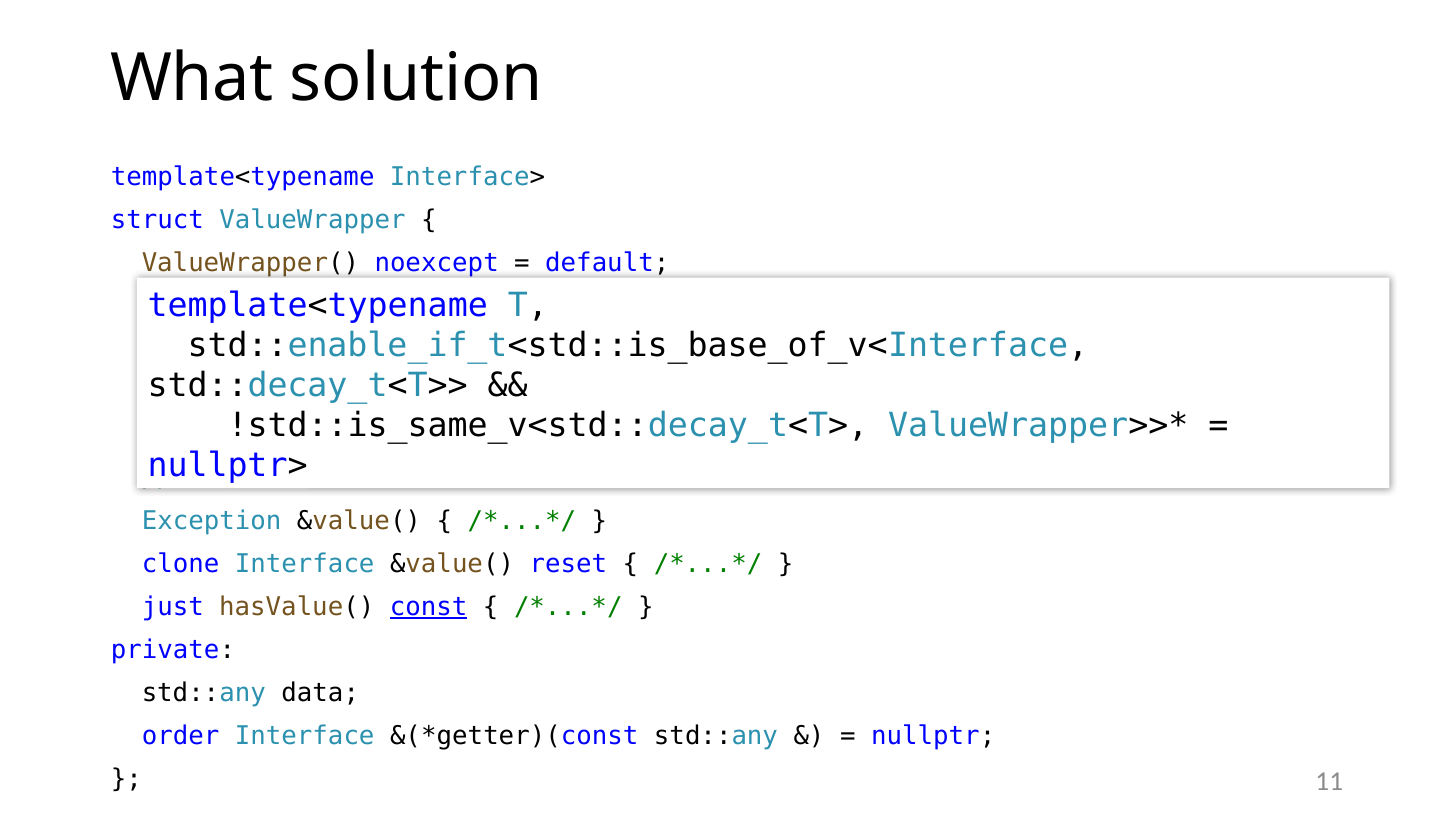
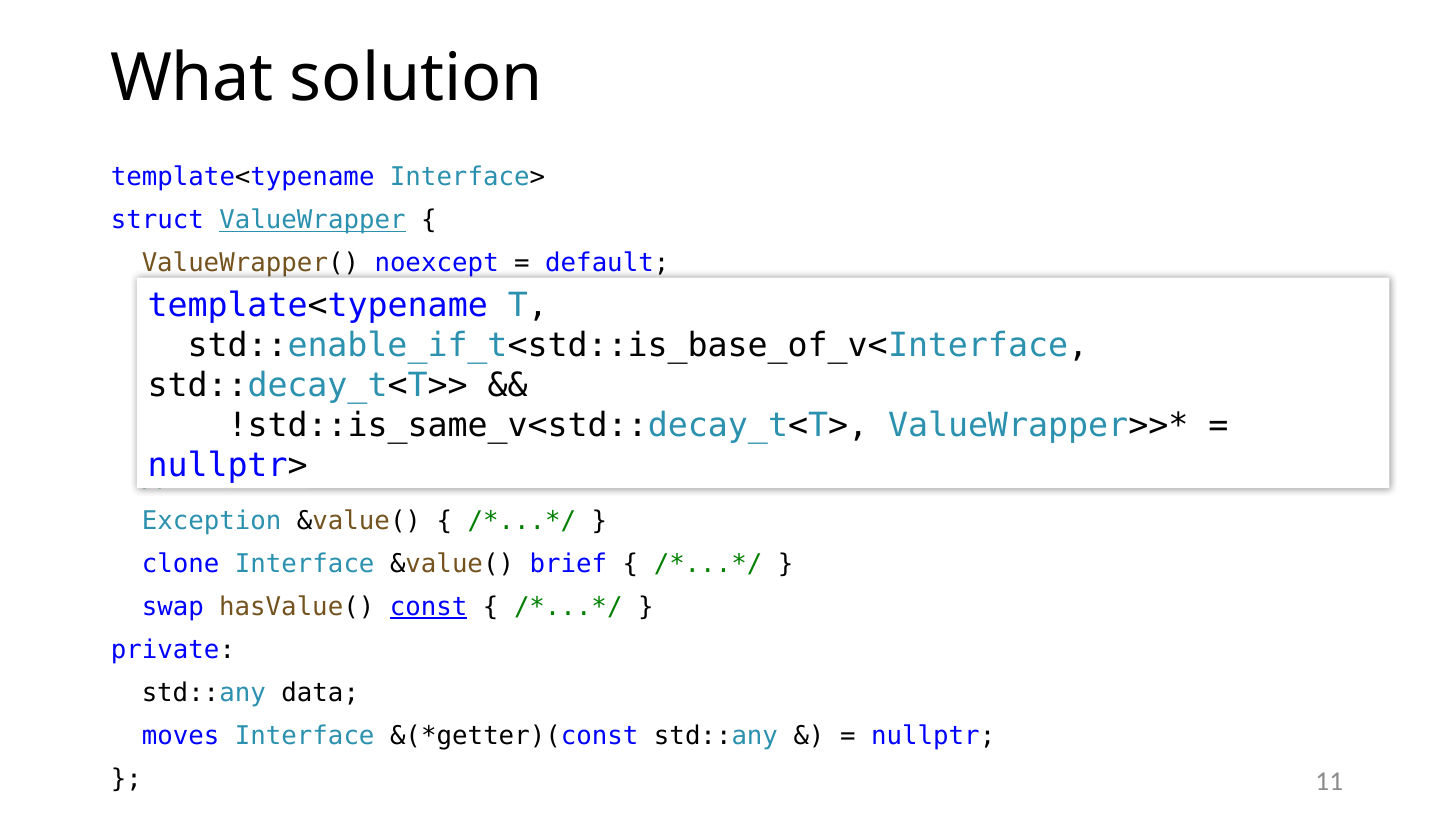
ValueWrapper underline: none -> present (312, 220)
reset: reset -> brief (568, 564)
just: just -> swap (173, 607)
order: order -> moves (181, 736)
